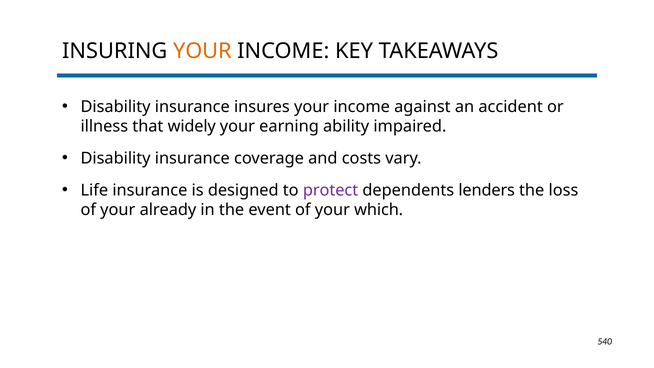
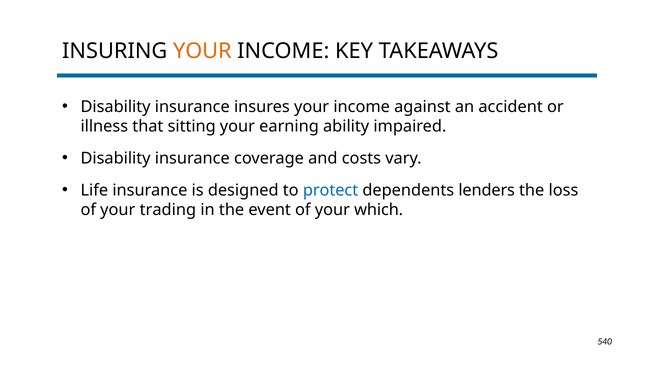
widely: widely -> sitting (192, 126)
protect colour: purple -> blue (331, 190)
already: already -> trading (168, 210)
